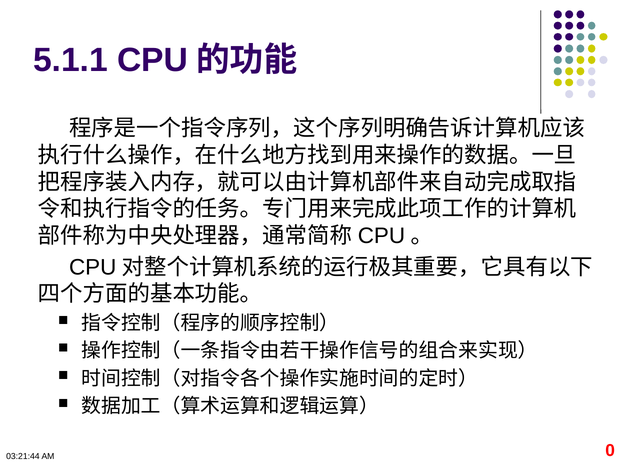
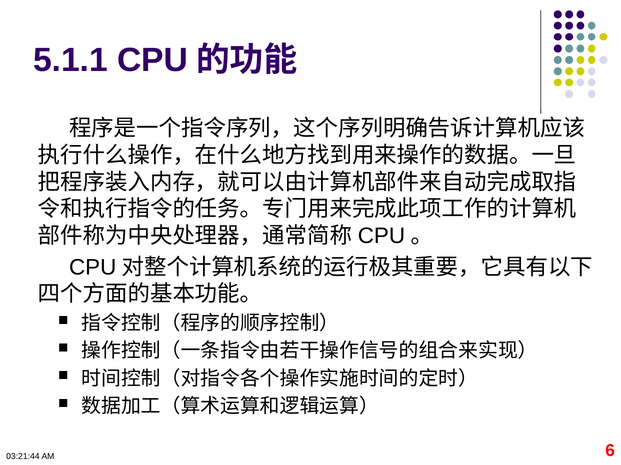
0: 0 -> 6 (610, 451)
